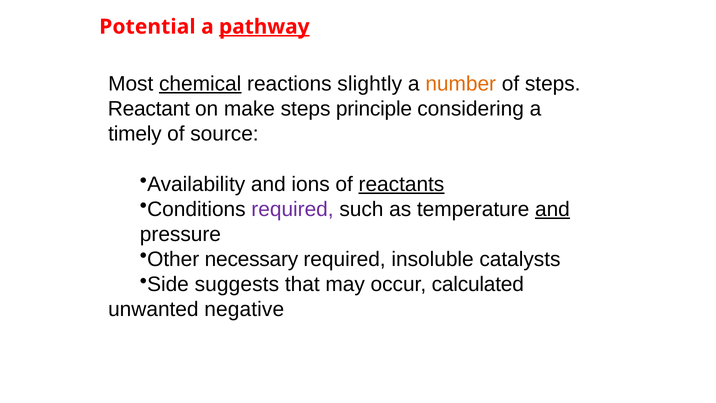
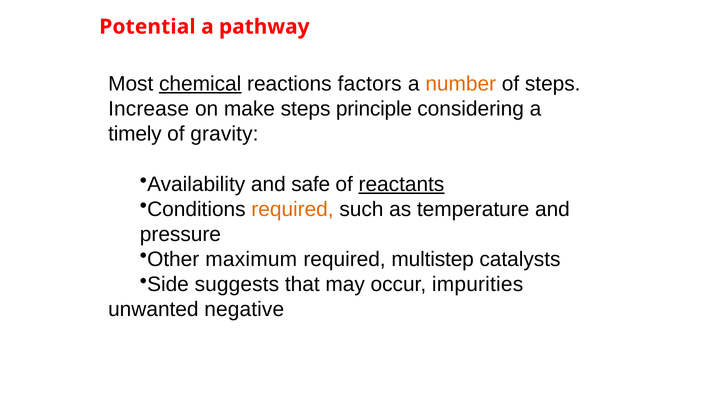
pathway underline: present -> none (264, 27)
slightly: slightly -> factors (370, 84)
Reactant: Reactant -> Increase (149, 109)
source: source -> gravity (224, 134)
ions: ions -> safe (311, 184)
required colour: purple -> orange (293, 209)
and underline: present -> none (552, 209)
necessary: necessary -> maximum (251, 259)
insoluble: insoluble -> multistep (433, 259)
calculated: calculated -> impurities (478, 284)
